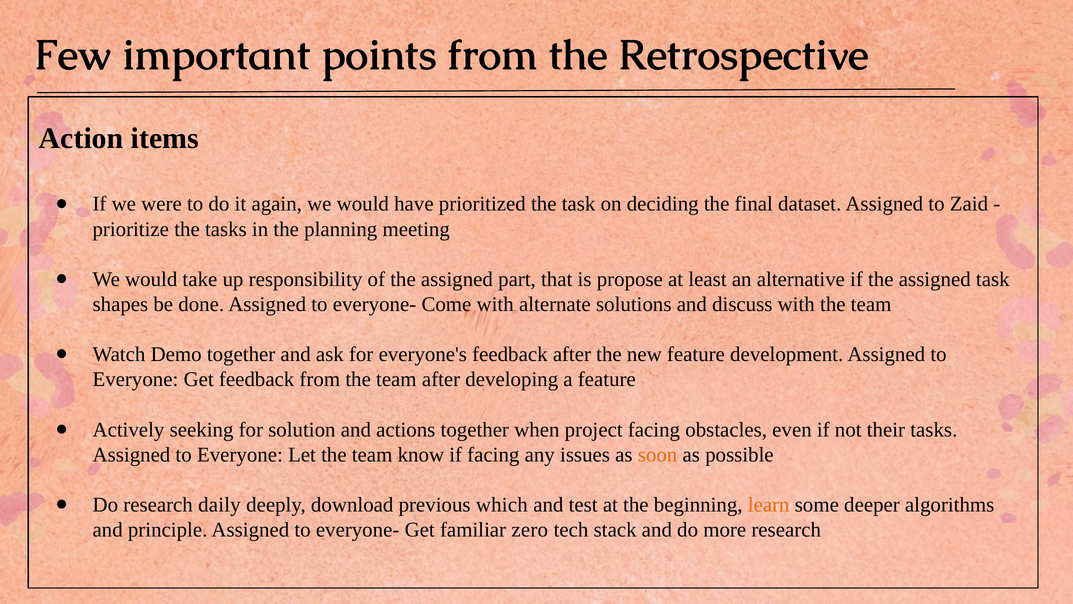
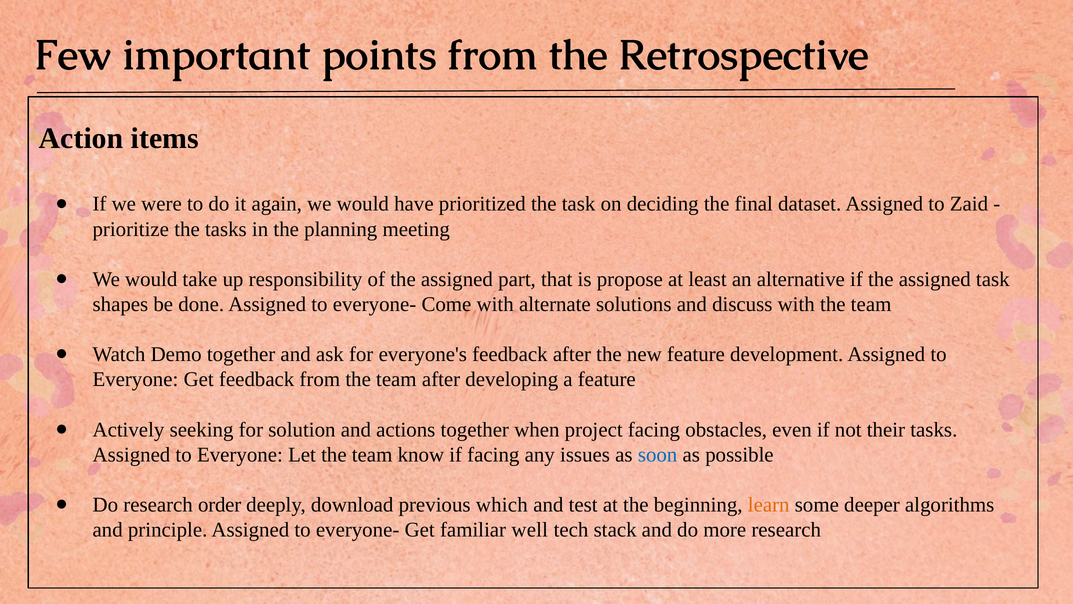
soon colour: orange -> blue (658, 454)
daily: daily -> order (220, 505)
zero: zero -> well (530, 530)
